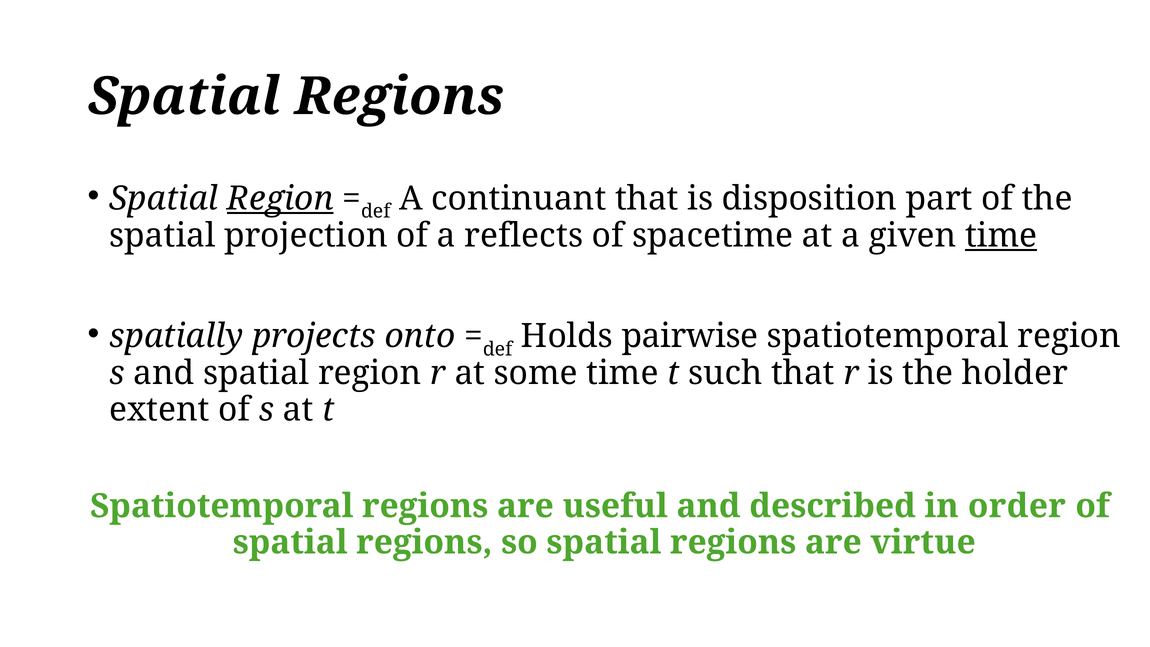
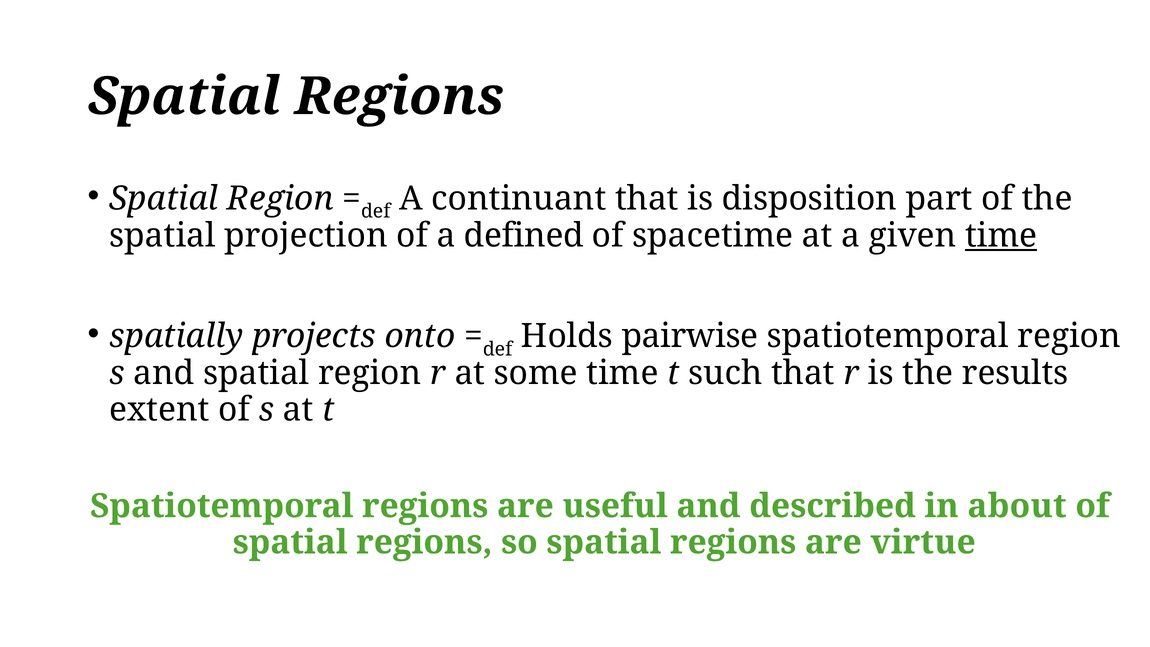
Region underline: present -> none (280, 198)
reflects: reflects -> defined (524, 236)
holder: holder -> results (1015, 373)
order: order -> about (1017, 506)
